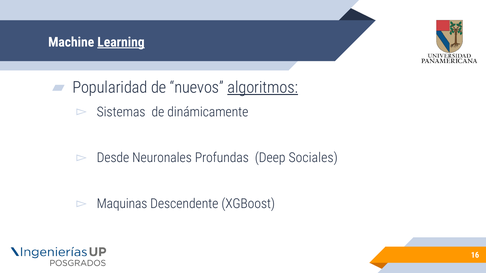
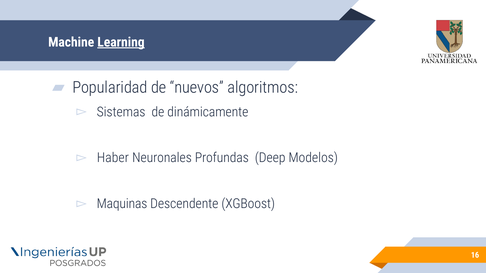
algoritmos underline: present -> none (263, 88)
Desde: Desde -> Haber (113, 158)
Sociales: Sociales -> Modelos (313, 158)
